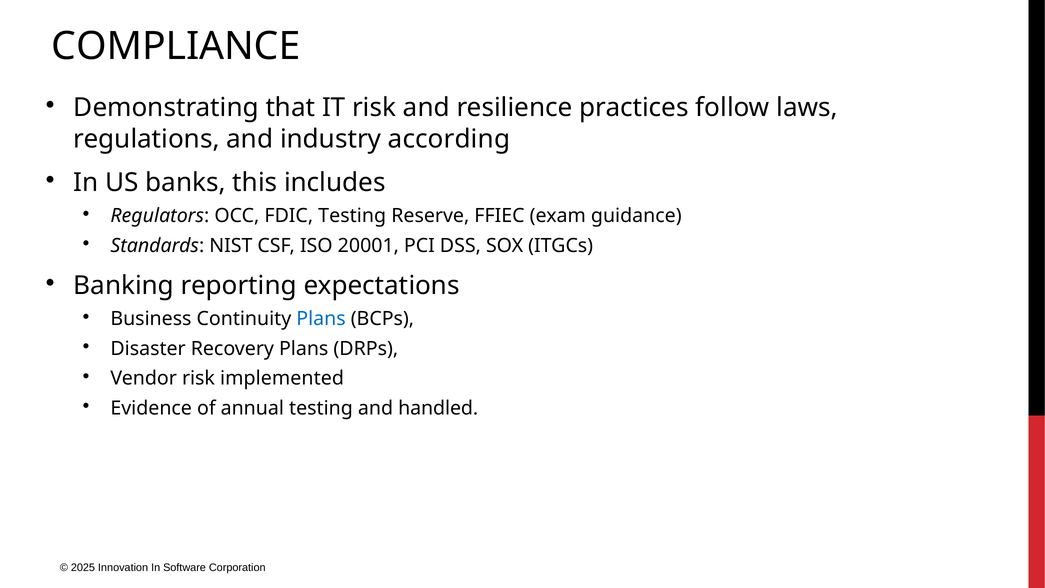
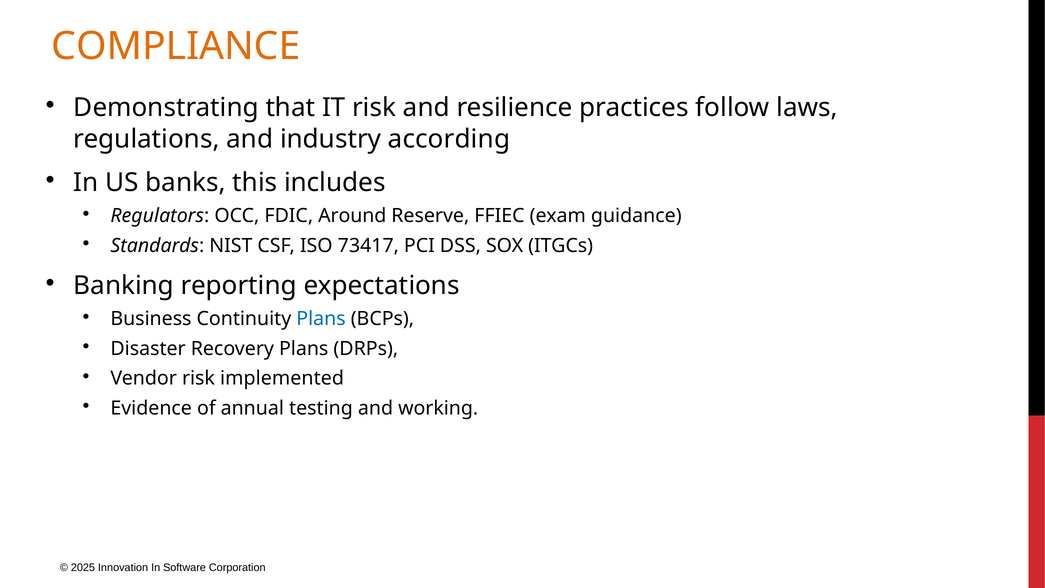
COMPLIANCE colour: black -> orange (176, 46)
FDIC Testing: Testing -> Around (352, 216)
20001: 20001 -> 73417 (368, 245)
handled: handled -> working (438, 408)
